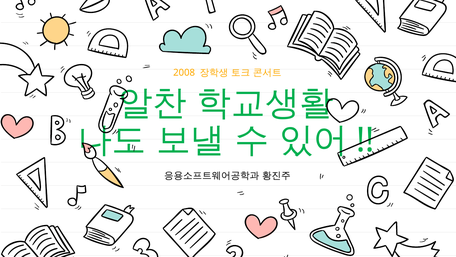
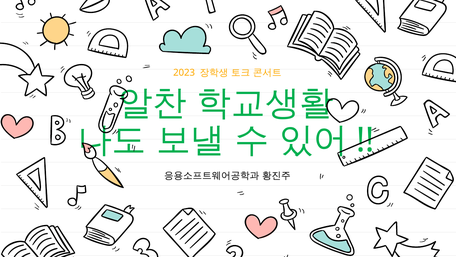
2008: 2008 -> 2023 (184, 73)
